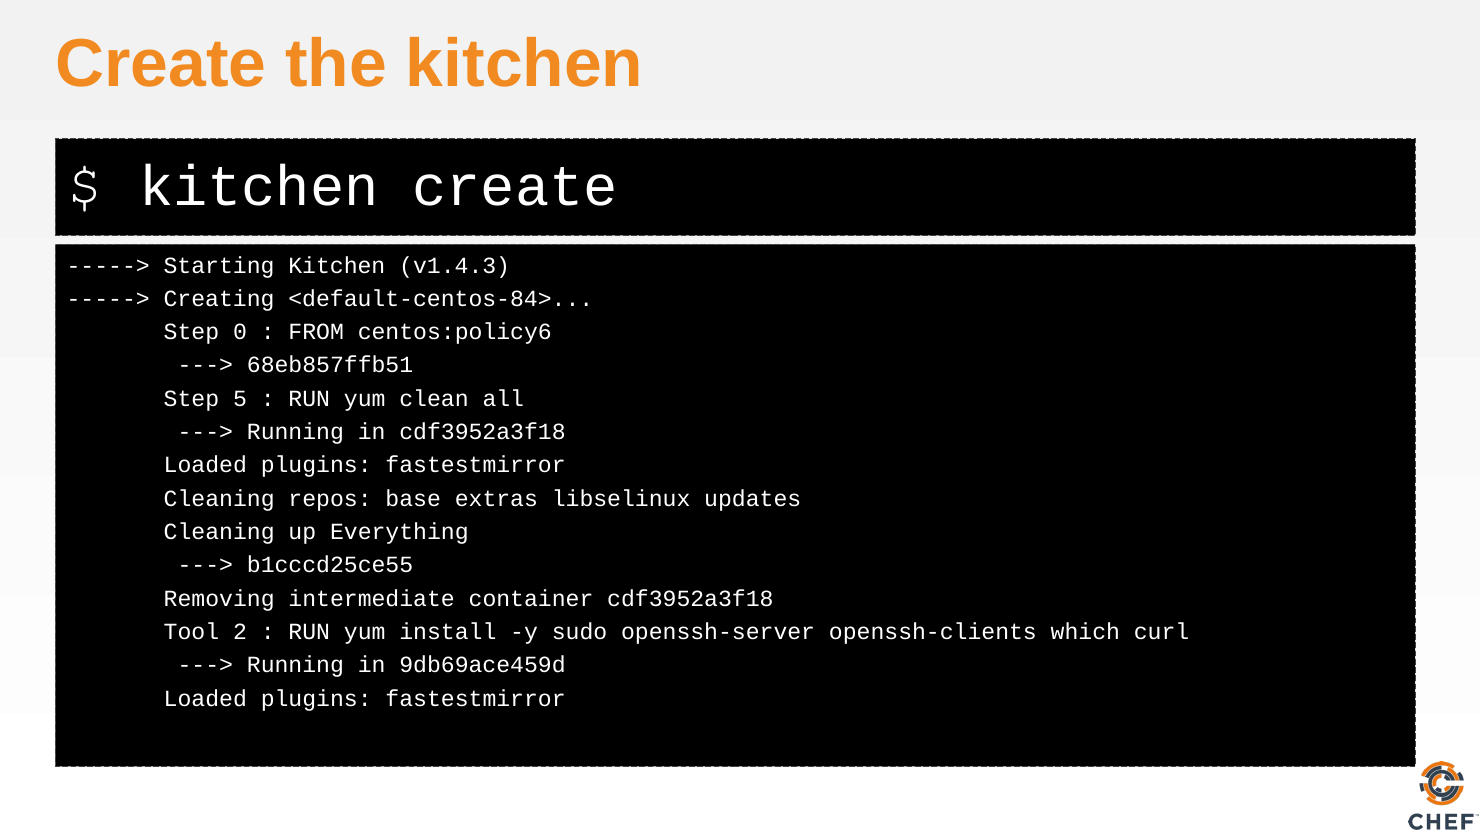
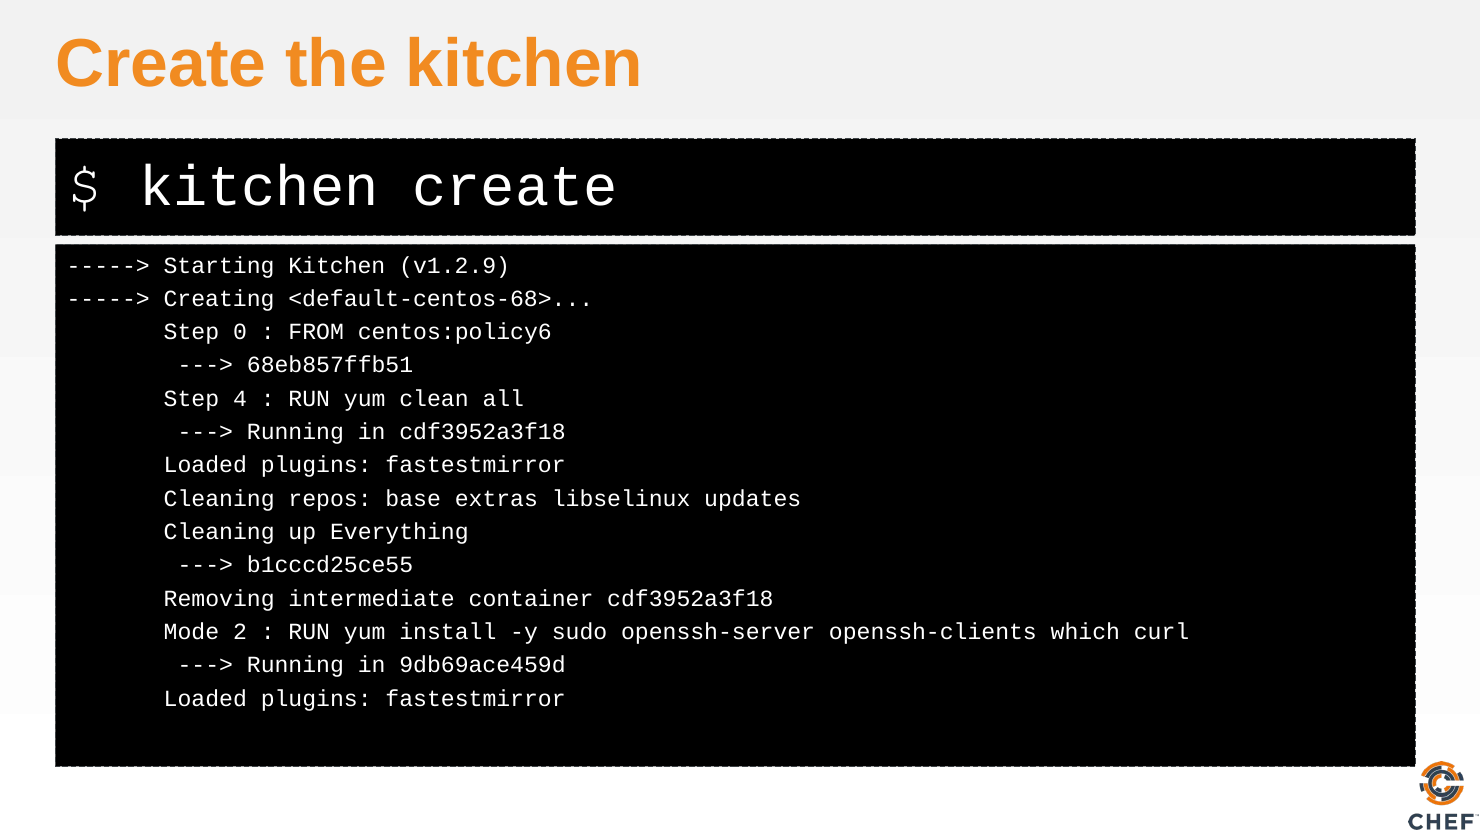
v1.4.3: v1.4.3 -> v1.2.9 (455, 265)
<default-centos-84>: <default-centos-84> -> <default-centos-68> (441, 299)
5: 5 -> 4 (240, 398)
Tool: Tool -> Mode (191, 632)
